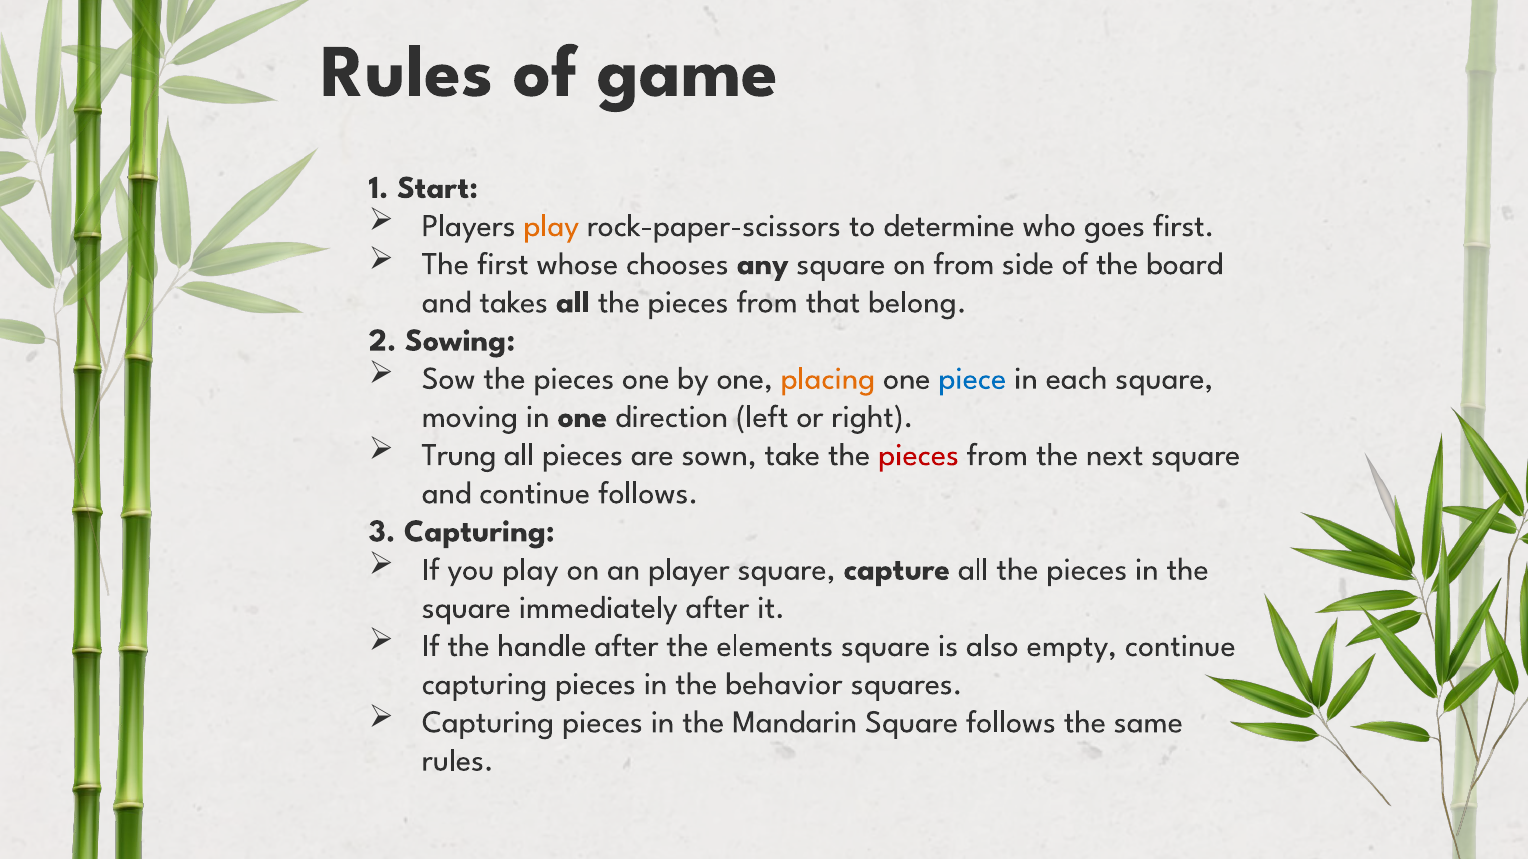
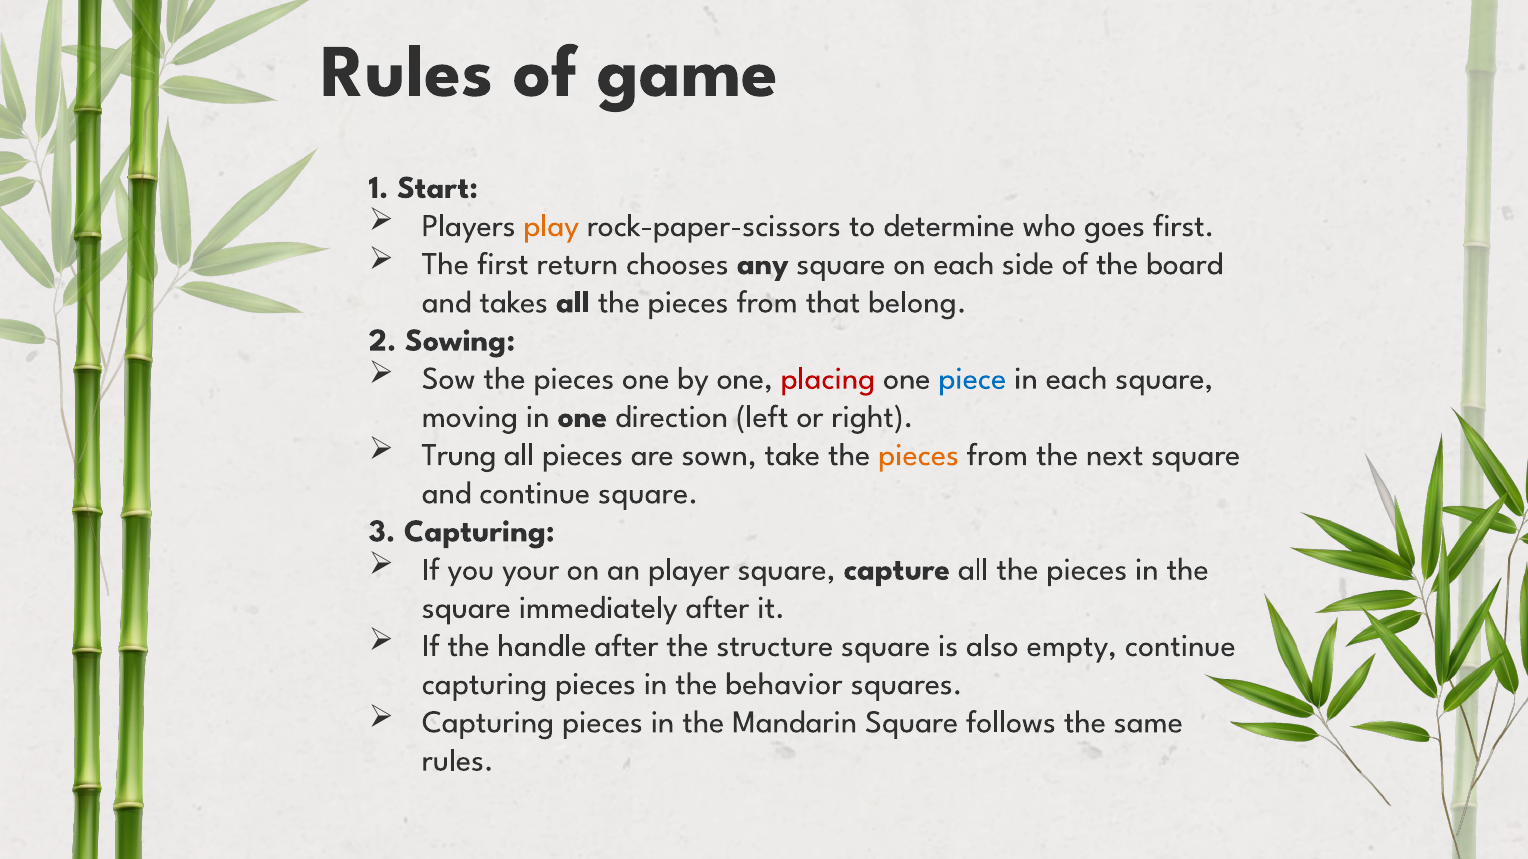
whose: whose -> return (577, 264)
on from: from -> each (964, 264)
placing colour: orange -> red (828, 378)
pieces colour: red -> orange (919, 455)
continue follows: follows -> square (648, 493)
you play: play -> your (531, 569)
elements: elements -> structure (775, 646)
